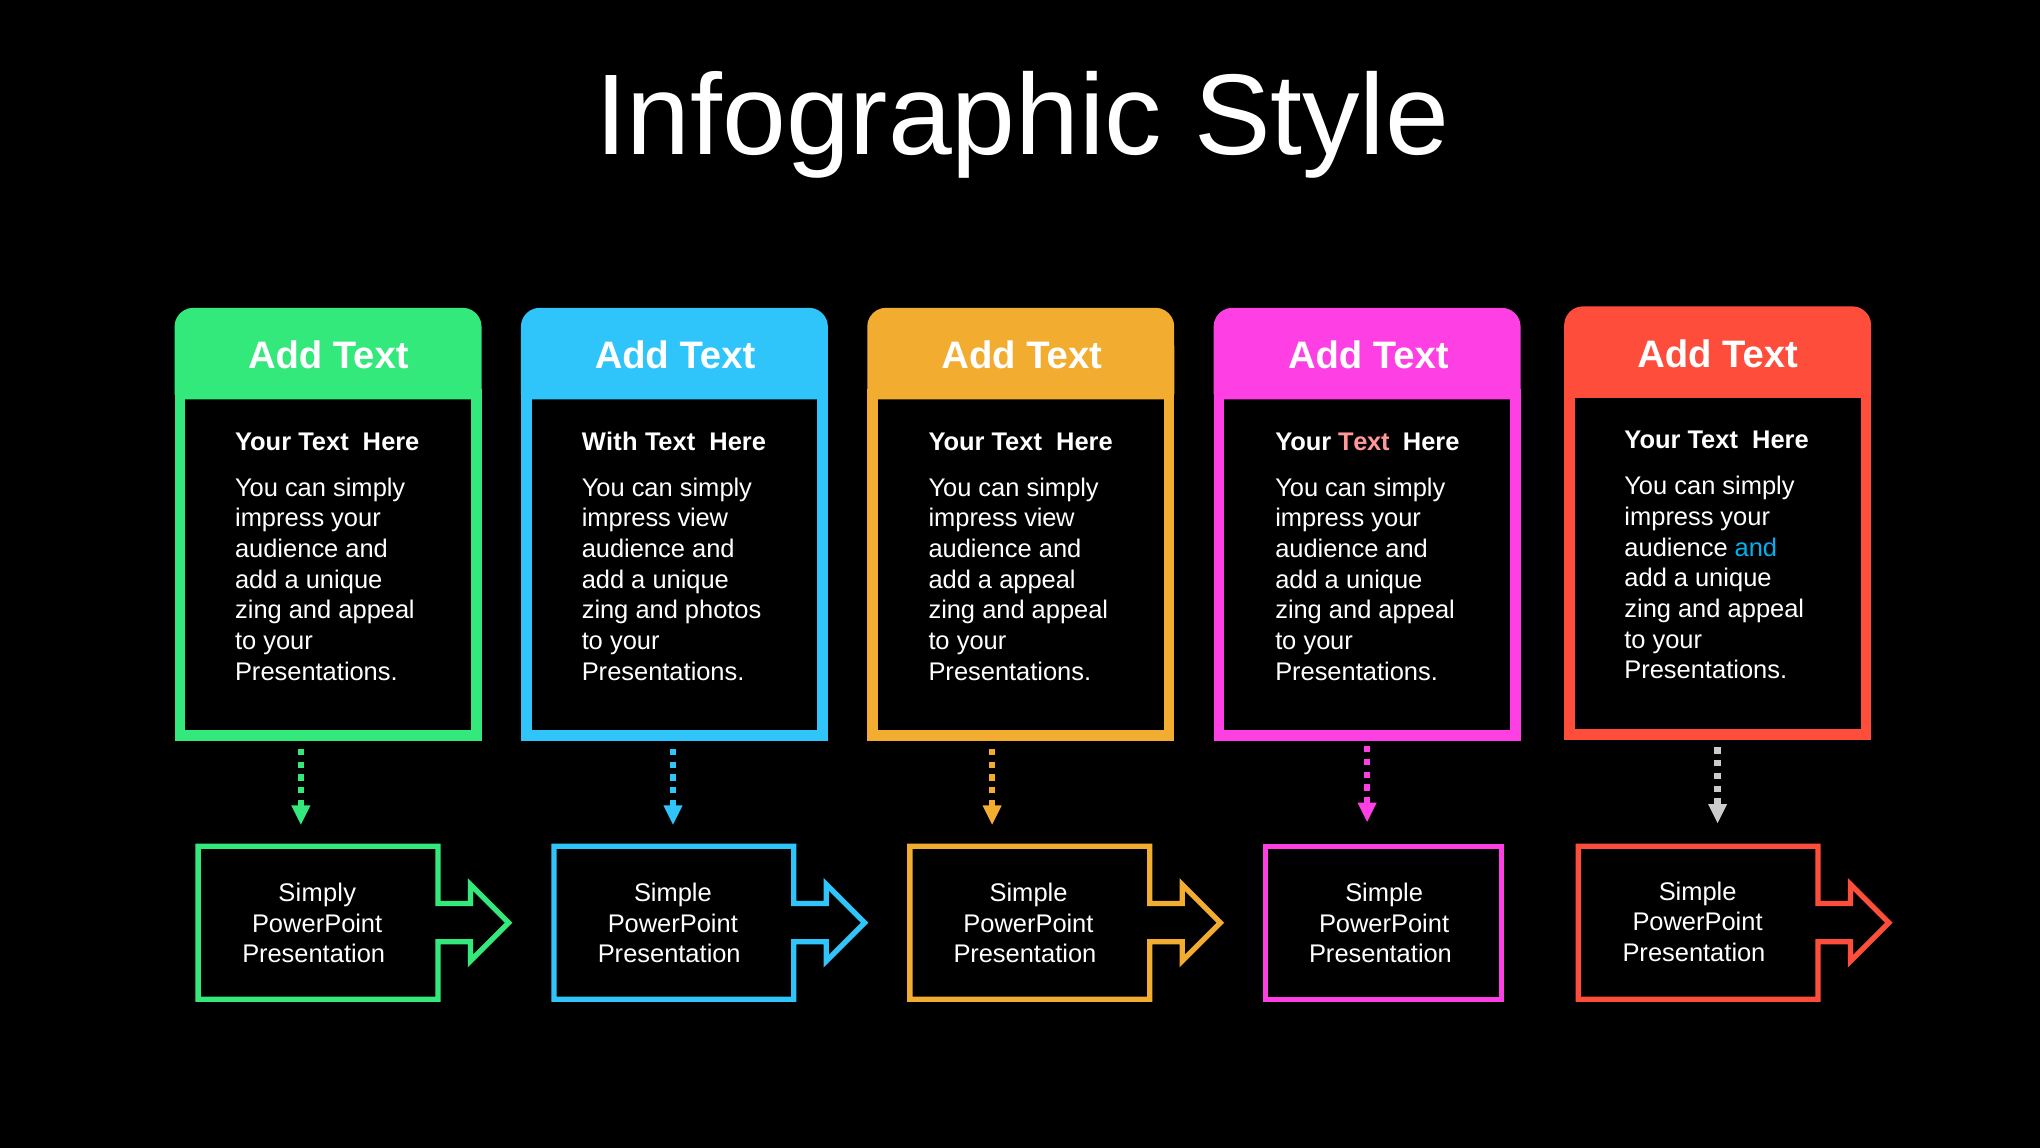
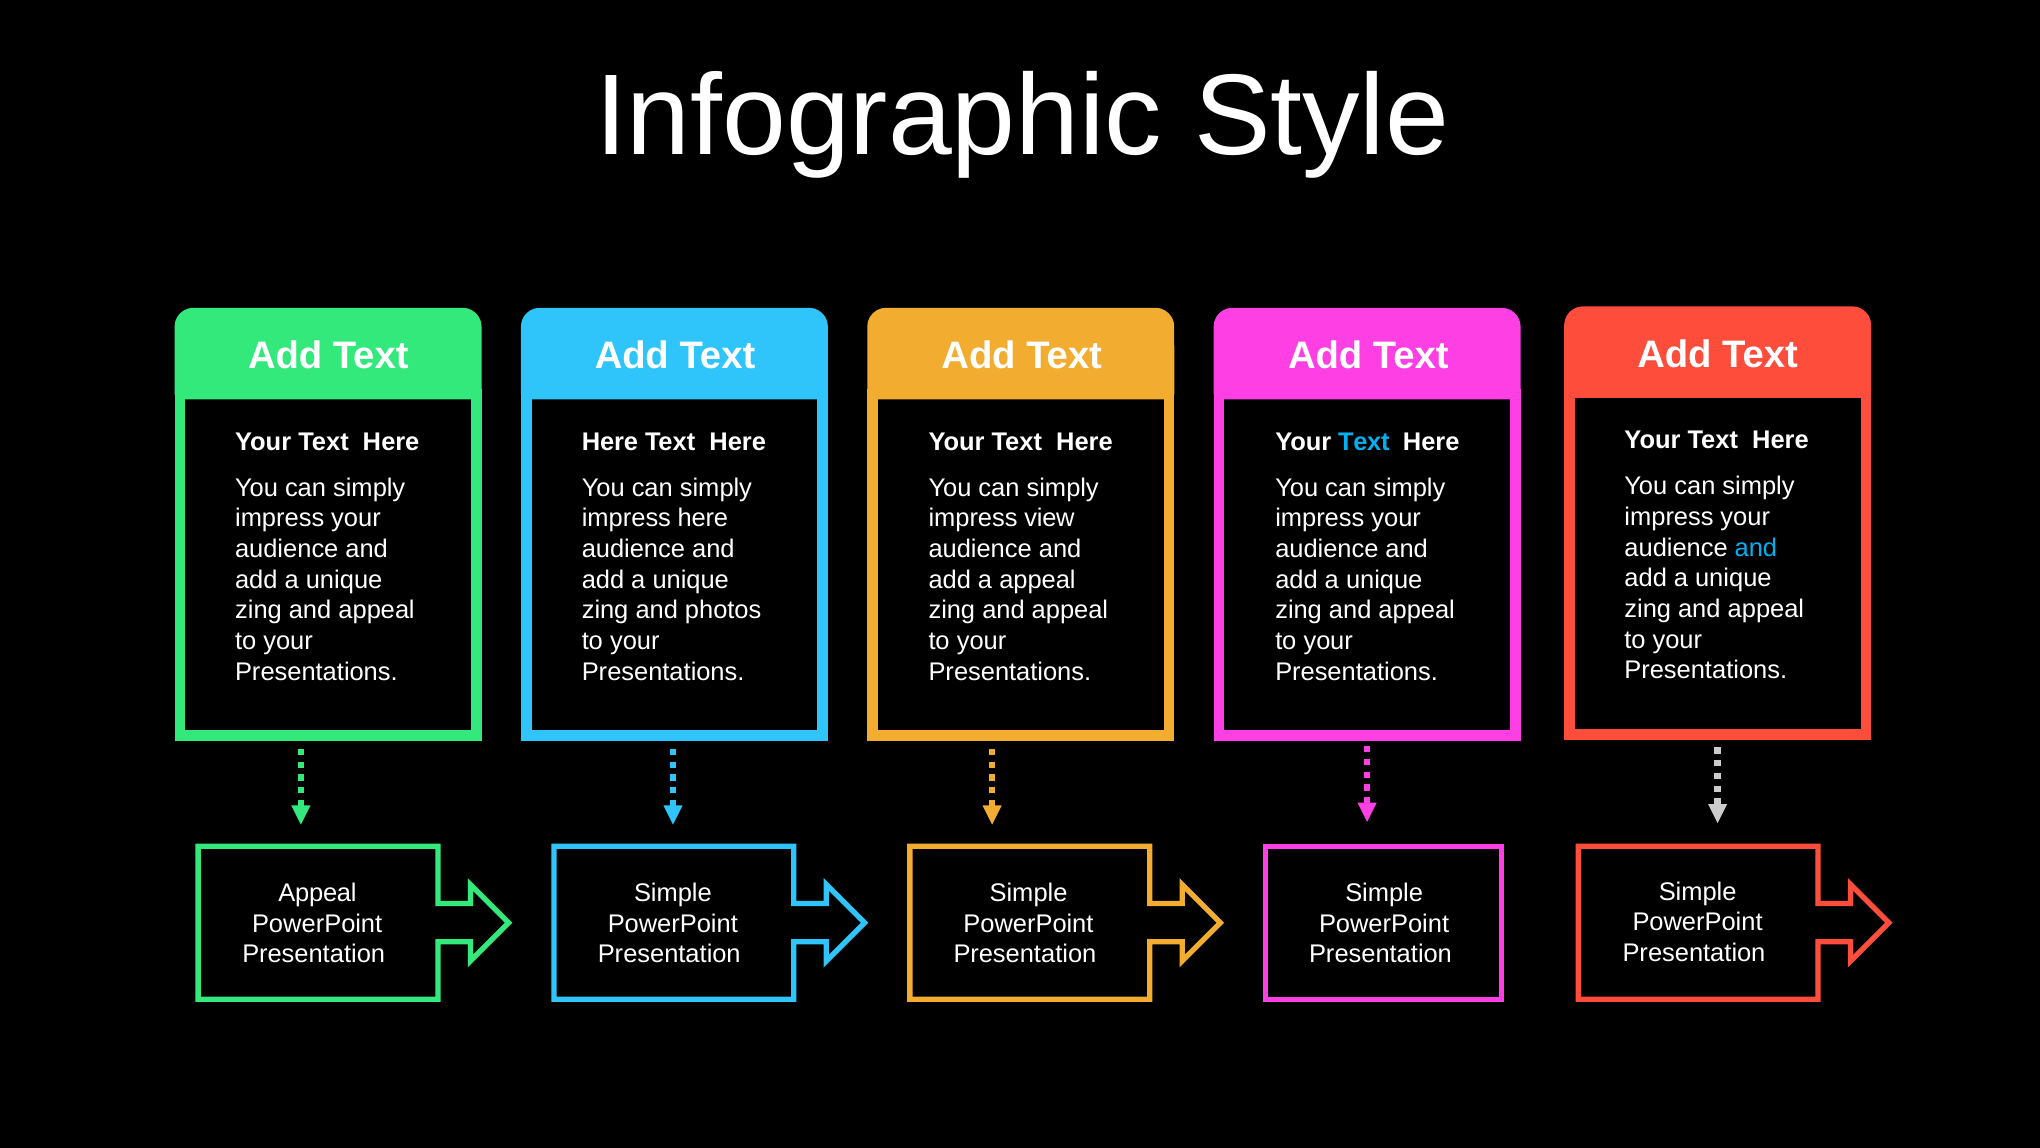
With: With -> Here (610, 441)
Text colour: pink -> light blue (1364, 441)
view: view -> here (703, 518)
Simply: Simply -> Appeal (317, 893)
